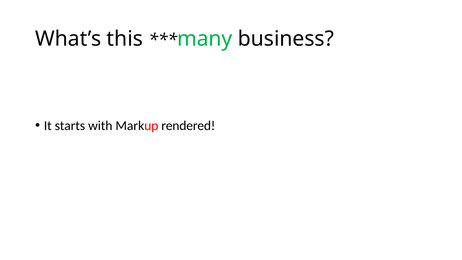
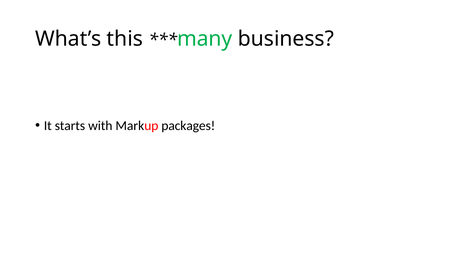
rendered: rendered -> packages (188, 126)
